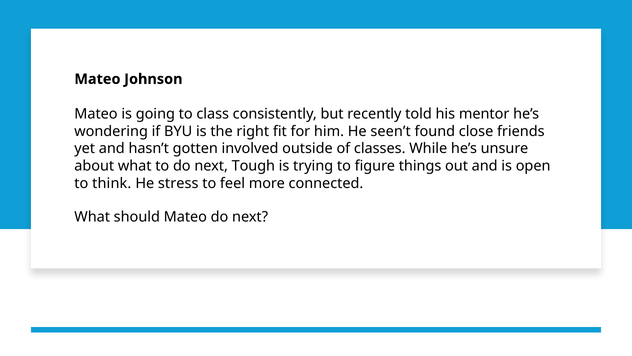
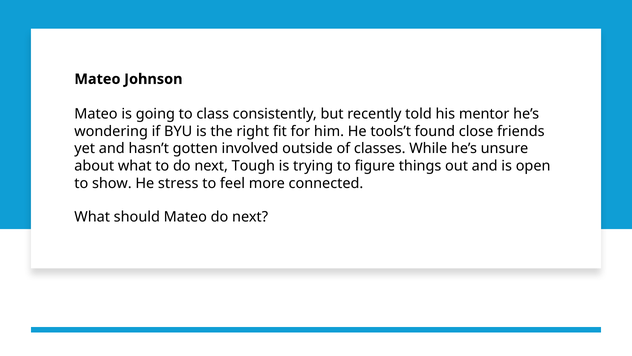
seen’t: seen’t -> tools’t (391, 131)
think: think -> show (112, 183)
